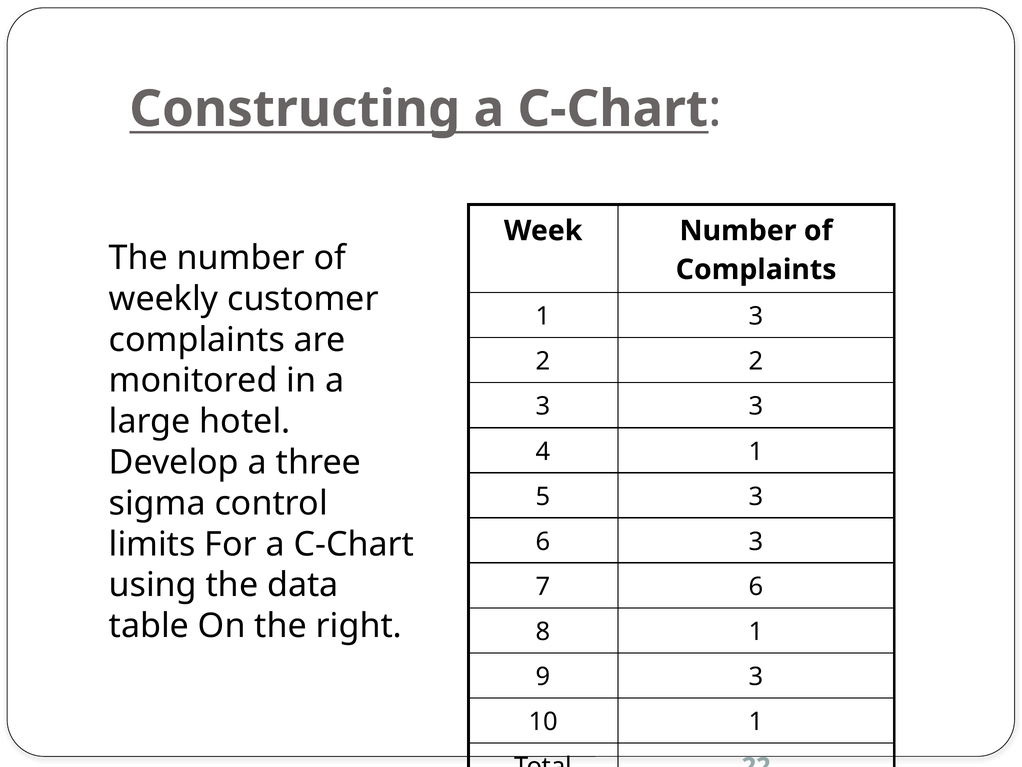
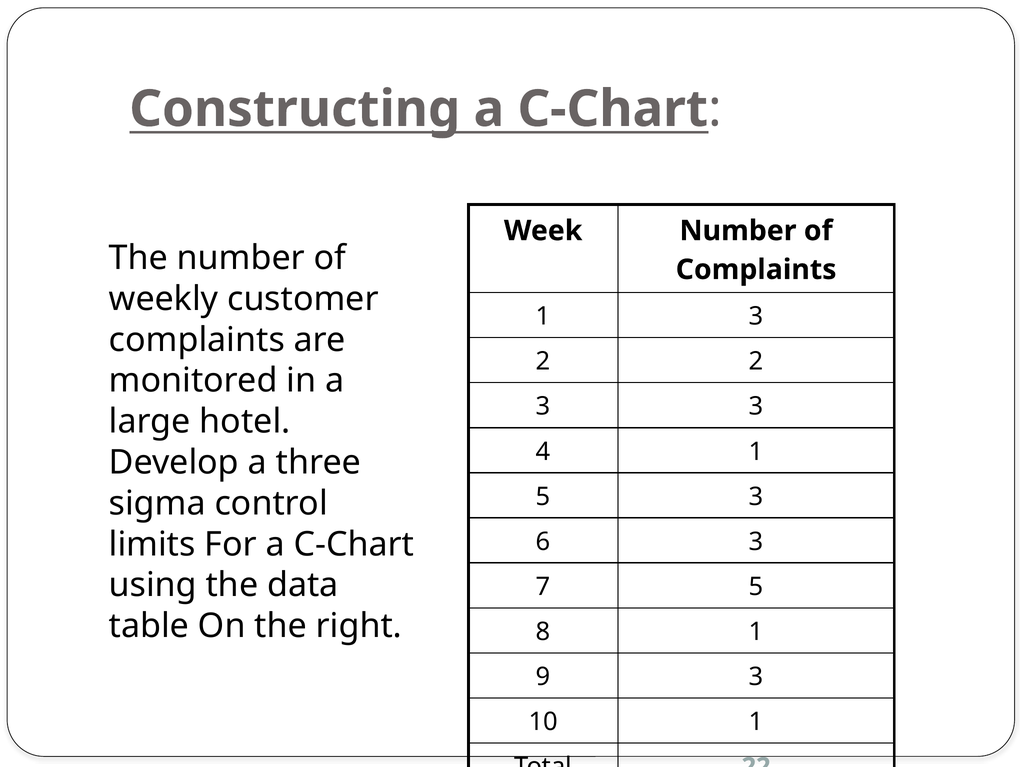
7 6: 6 -> 5 (756, 586)
